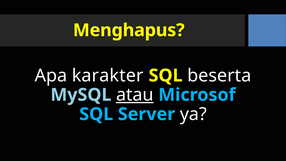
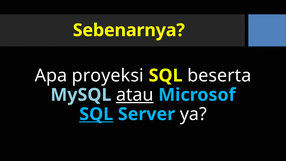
Menghapus: Menghapus -> Sebenarnya (129, 30)
karakter: karakter -> proyeksi (108, 75)
SQL underline: none -> present (96, 114)
